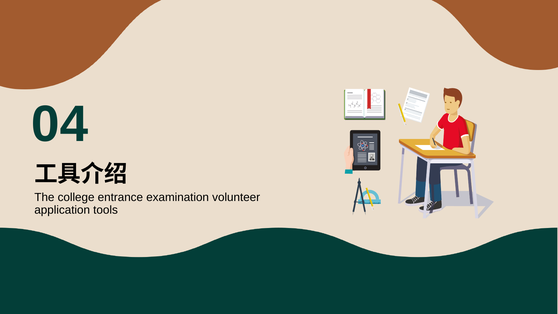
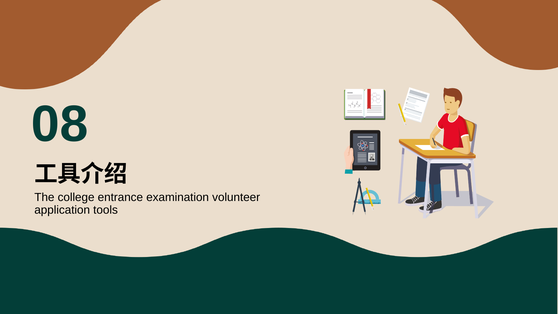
4: 4 -> 8 (74, 124)
